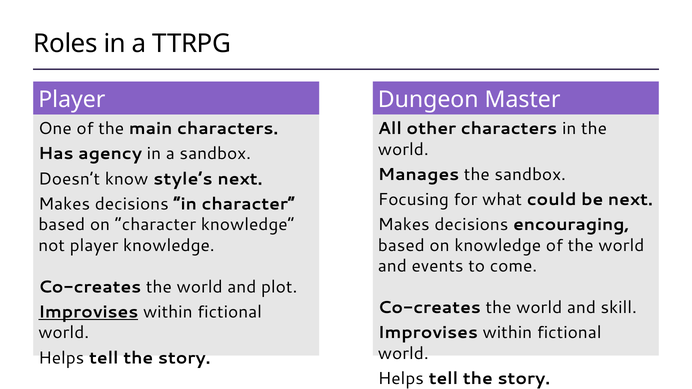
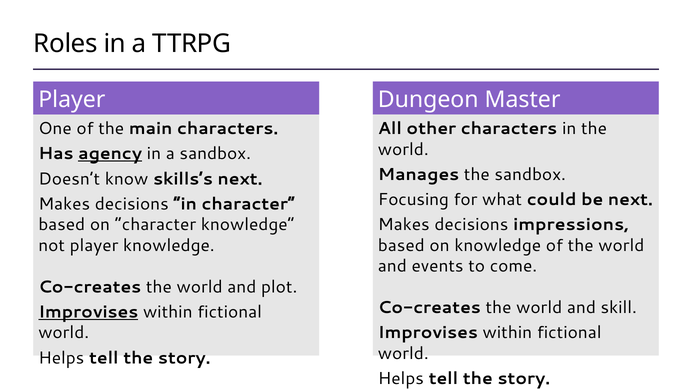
agency underline: none -> present (110, 154)
style’s: style’s -> skills’s (183, 179)
encouraging: encouraging -> impressions (571, 225)
